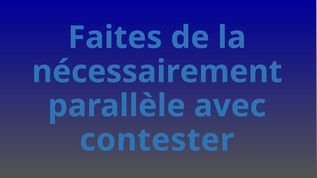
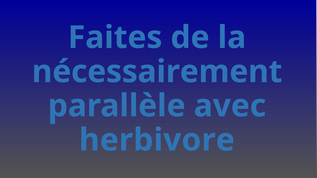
contester: contester -> herbivore (157, 140)
